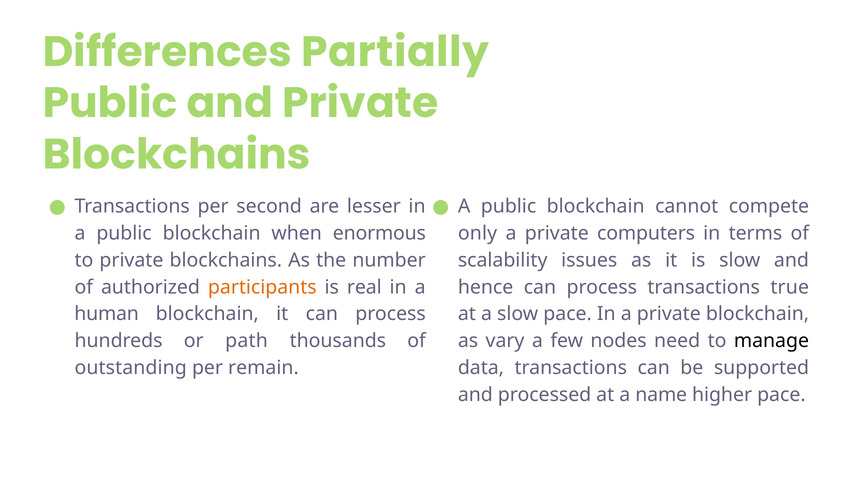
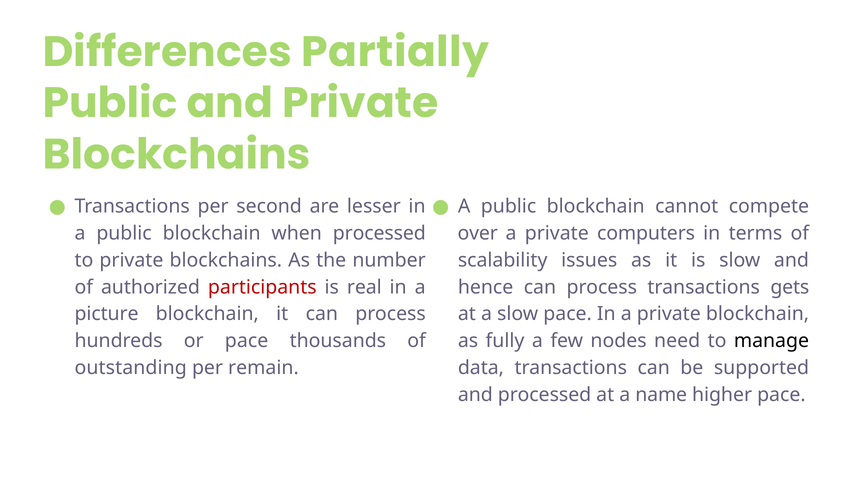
when enormous: enormous -> processed (379, 233)
only: only -> over (478, 233)
participants colour: orange -> red (262, 287)
true: true -> gets (790, 287)
human: human -> picture (107, 314)
or path: path -> pace (247, 341)
vary: vary -> fully (505, 341)
